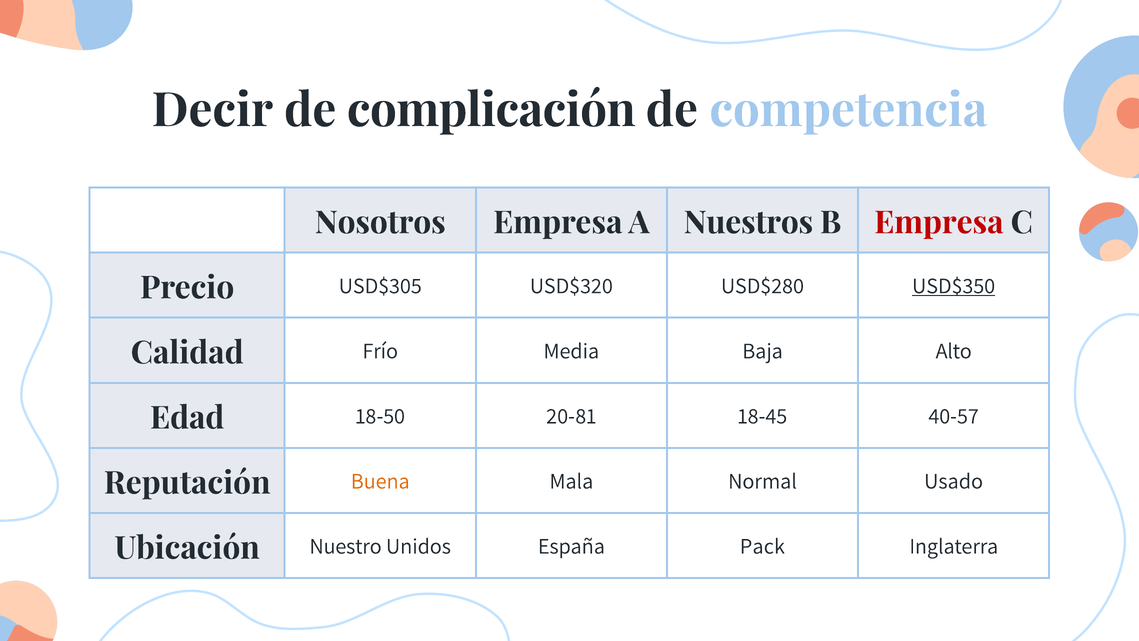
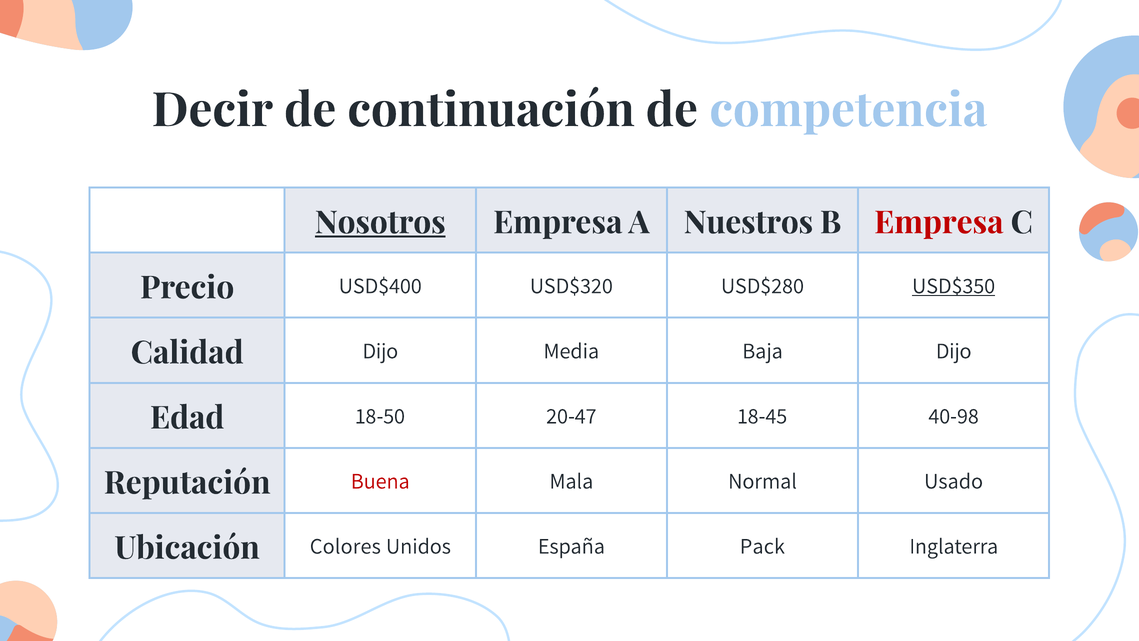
complicación: complicación -> continuación (491, 110)
Nosotros underline: none -> present (380, 223)
USD$305: USD$305 -> USD$400 (380, 286)
Calidad Frío: Frío -> Dijo (380, 351)
Baja Alto: Alto -> Dijo (954, 351)
20-81: 20-81 -> 20-47 (571, 416)
40-57: 40-57 -> 40-98 (954, 416)
Buena colour: orange -> red (380, 481)
Nuestro: Nuestro -> Colores (345, 546)
